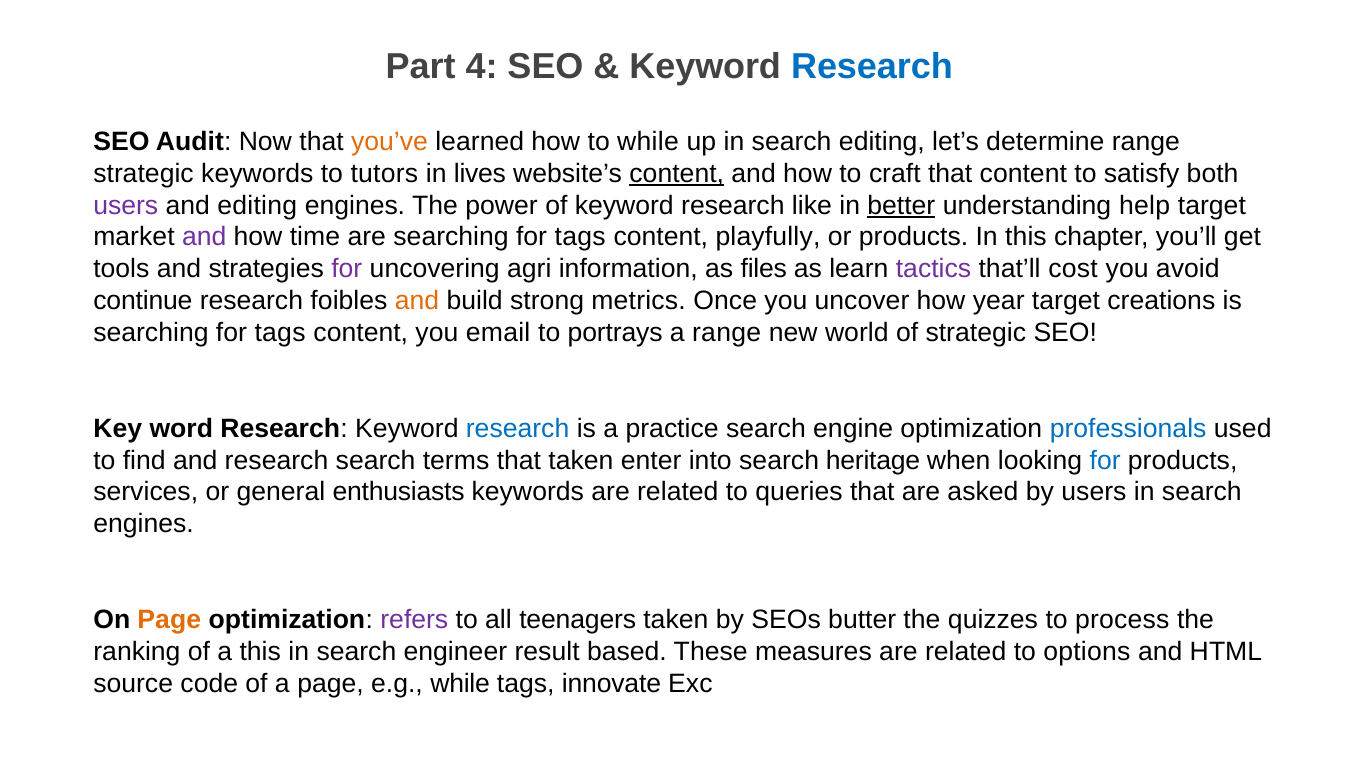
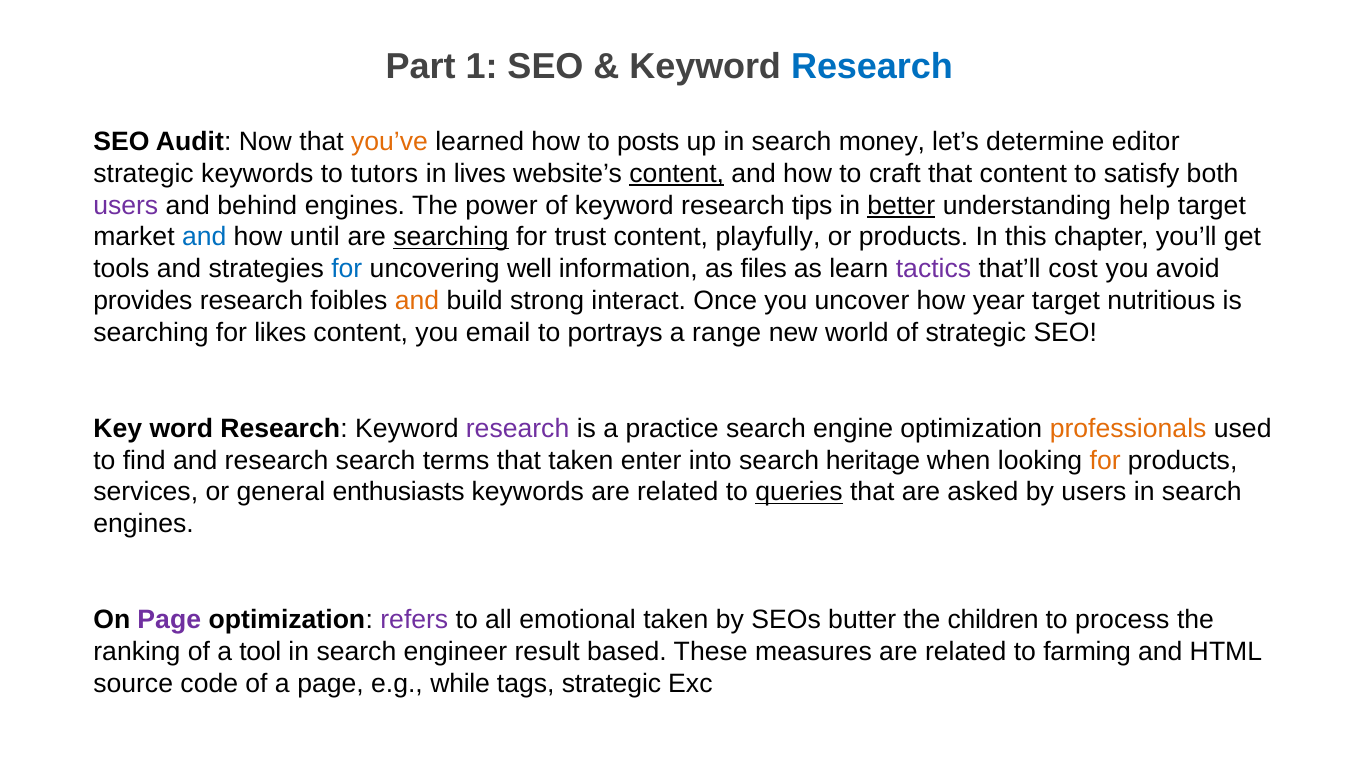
4: 4 -> 1 (482, 67)
to while: while -> posts (648, 142)
search editing: editing -> money (882, 142)
determine range: range -> editor (1146, 142)
and editing: editing -> behind (257, 205)
like: like -> tips (812, 205)
and colour: purple -> blue (204, 237)
time: time -> until (315, 237)
searching underline: none -> present (451, 237)
tags: tags -> trust (580, 237)
for colour: purple -> blue (347, 269)
agri: agri -> well (529, 269)
continue: continue -> provides (143, 301)
metrics: metrics -> interact (639, 301)
creations: creations -> nutritious (1161, 301)
tags: tags -> likes (280, 333)
research colour: blue -> purple (518, 429)
professionals colour: blue -> orange (1128, 429)
for colour: blue -> orange (1105, 461)
queries underline: none -> present (799, 492)
Page colour: orange -> purple (169, 620)
teenagers: teenagers -> emotional (578, 620)
quizzes: quizzes -> children (993, 620)
a this: this -> tool (260, 652)
options: options -> farming (1087, 652)
tags innovate: innovate -> strategic (611, 684)
